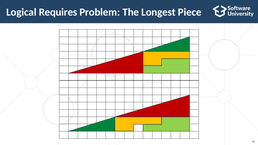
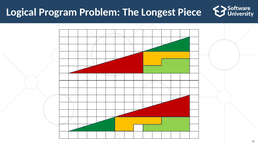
Requires: Requires -> Program (58, 12)
